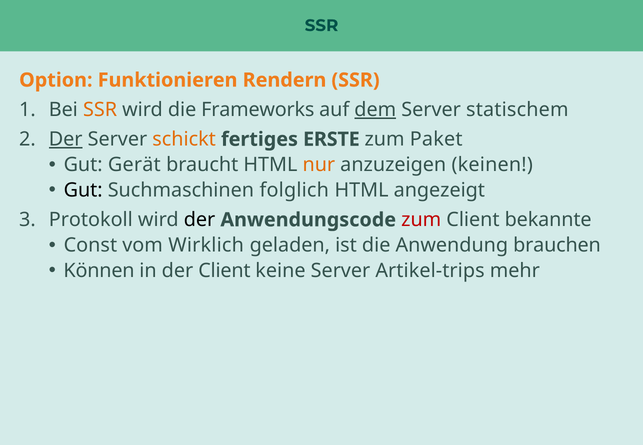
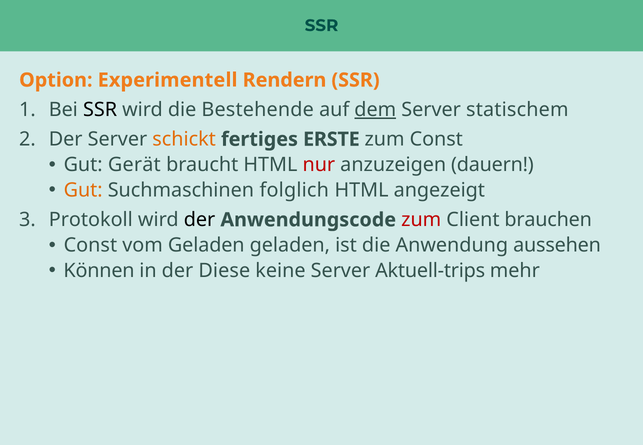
Funktionieren: Funktionieren -> Experimentell (168, 80)
SSR colour: orange -> black (100, 110)
Frameworks: Frameworks -> Bestehende (258, 110)
Der underline: present -> none (66, 139)
zum Paket: Paket -> Const (436, 139)
nur colour: orange -> red (319, 165)
keinen: keinen -> dauern (492, 165)
Gut colour: black -> orange (83, 190)
bekannte: bekannte -> brauchen (548, 220)
vom Wirklich: Wirklich -> Geladen (206, 245)
brauchen: brauchen -> aussehen (557, 245)
der Client: Client -> Diese (224, 271)
Artikel-trips: Artikel-trips -> Aktuell-trips (430, 271)
